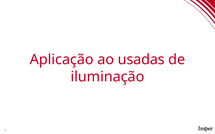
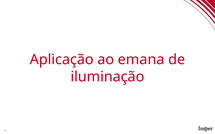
usadas: usadas -> emana (141, 60)
